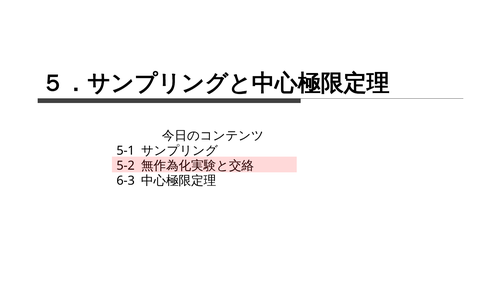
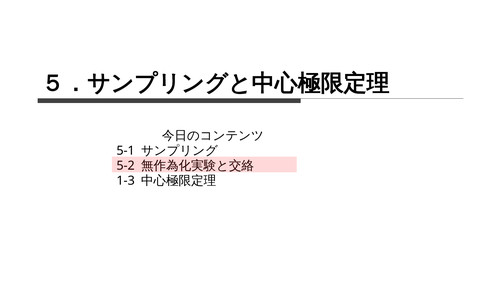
6-3: 6-3 -> 1-3 (126, 181)
